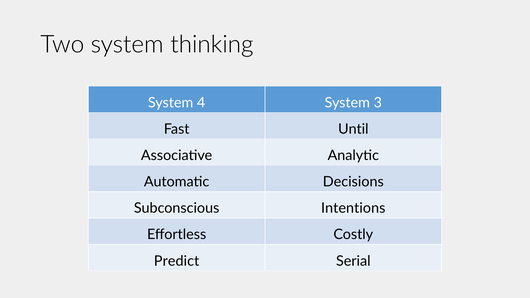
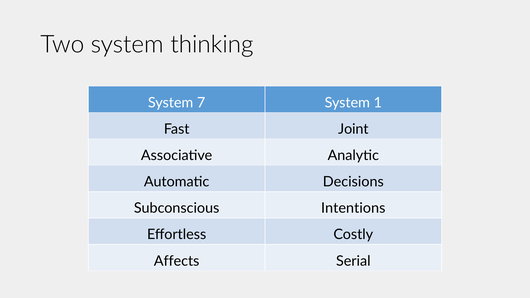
4: 4 -> 7 (201, 103)
3: 3 -> 1 (378, 103)
Until: Until -> Joint (353, 129)
Predict: Predict -> Affects (177, 261)
